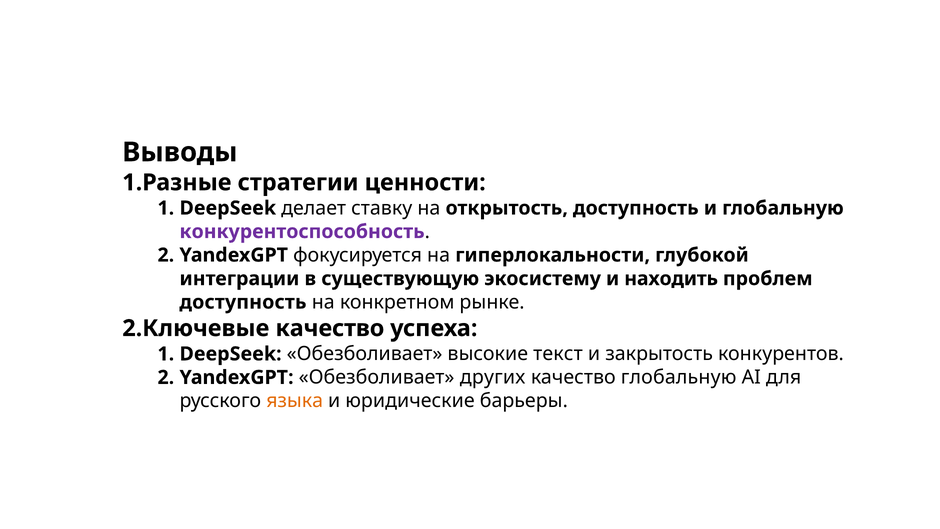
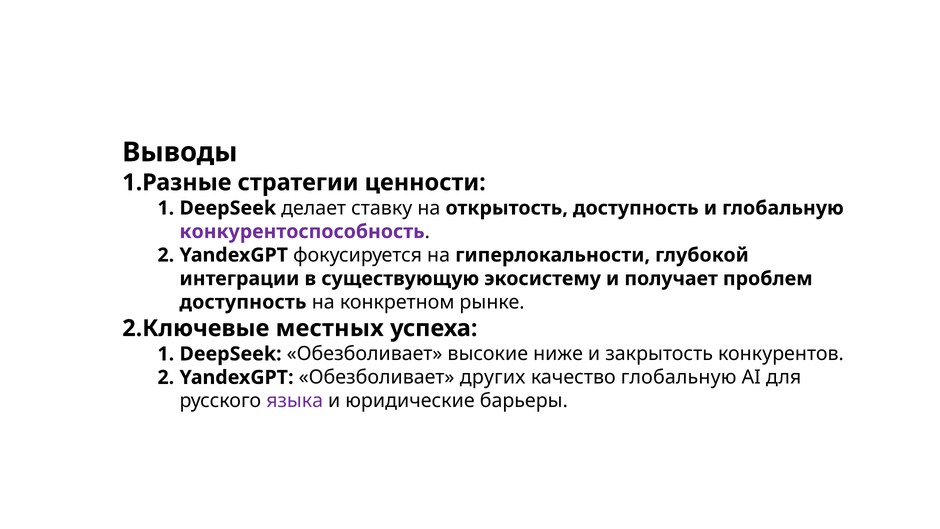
находить: находить -> получает (671, 279)
качество: качество -> местных (330, 328)
текст: текст -> ниже (558, 354)
языка colour: orange -> purple (295, 401)
